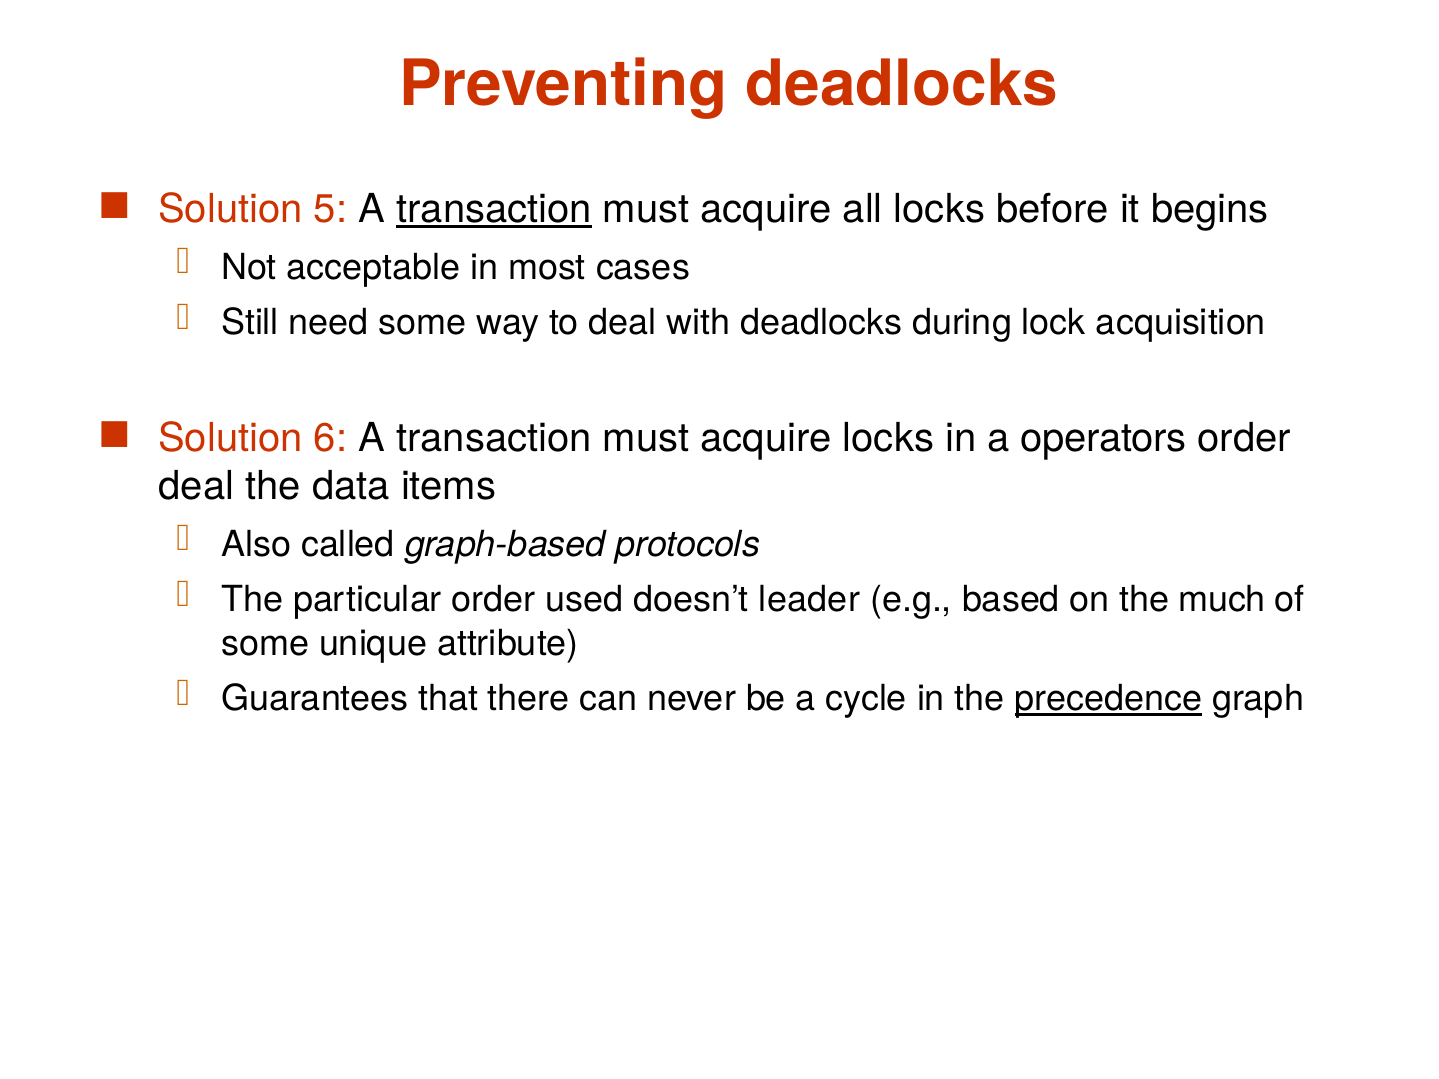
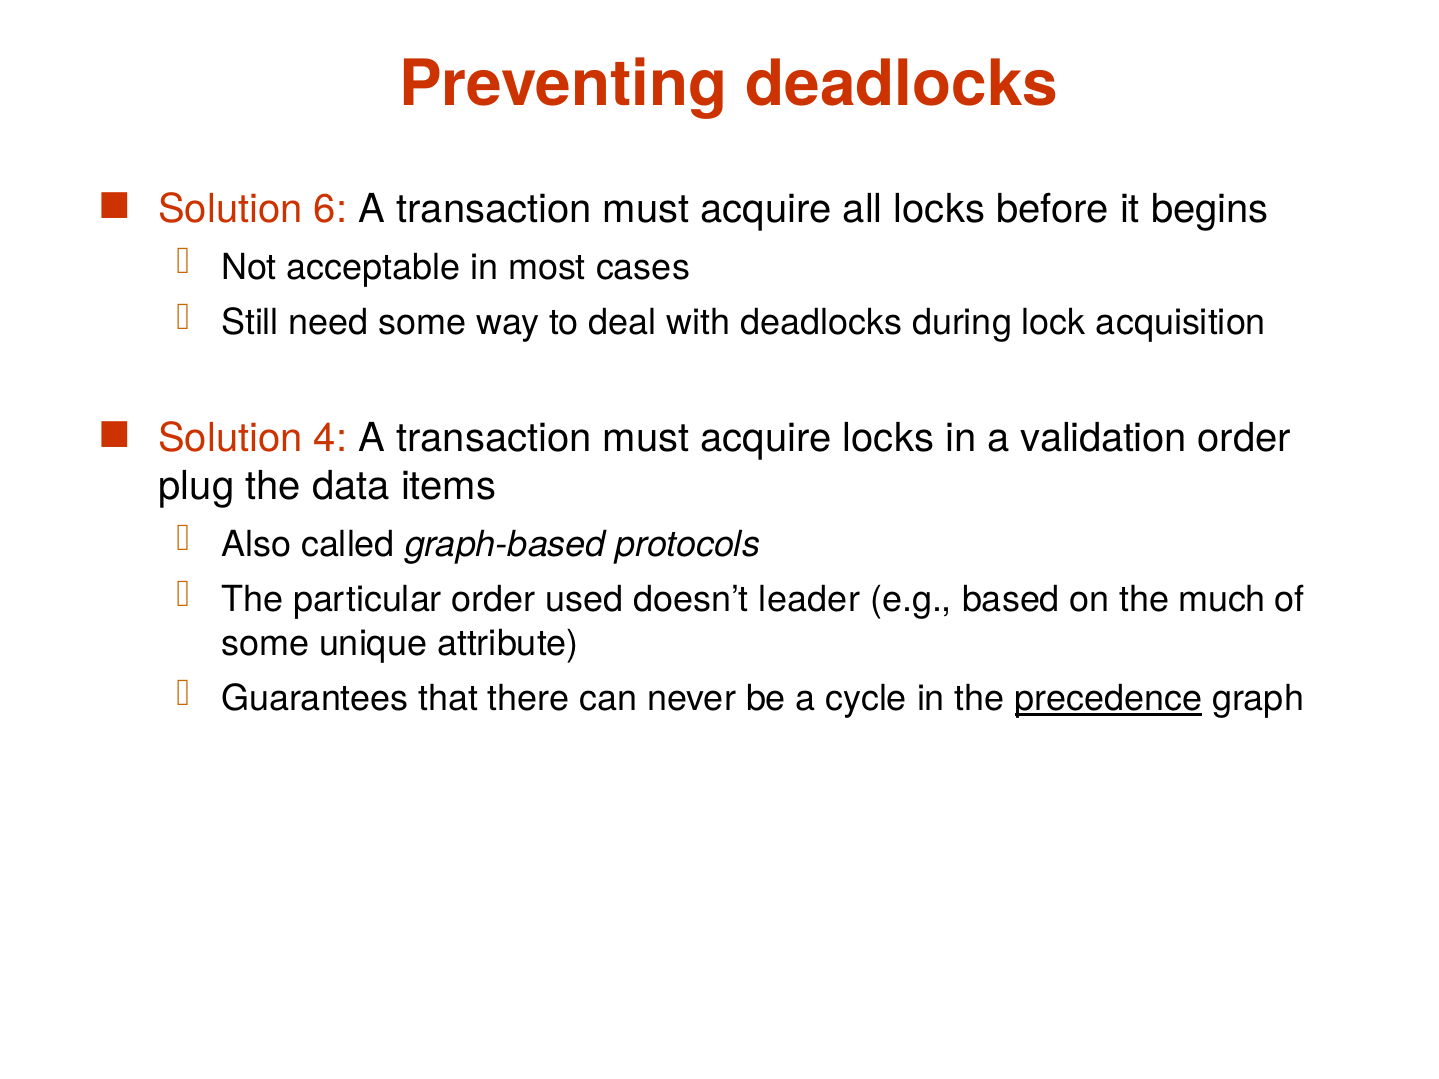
5: 5 -> 6 (331, 209)
transaction underline: present -> none (494, 209)
6: 6 -> 4 (331, 439)
operators: operators -> validation (1104, 439)
deal: deal -> plug (196, 487)
